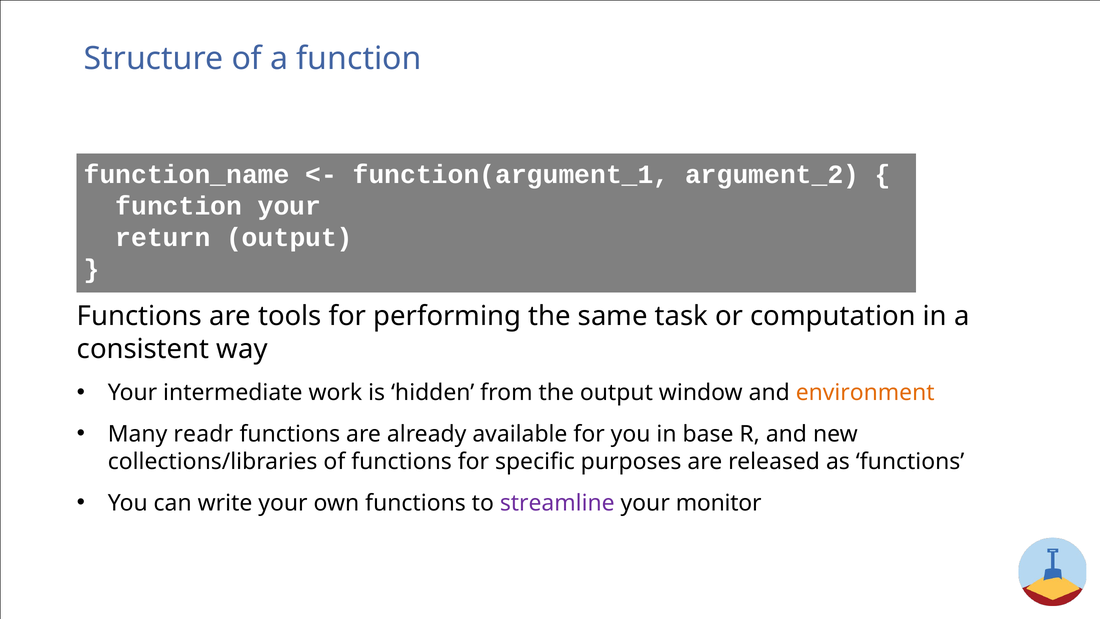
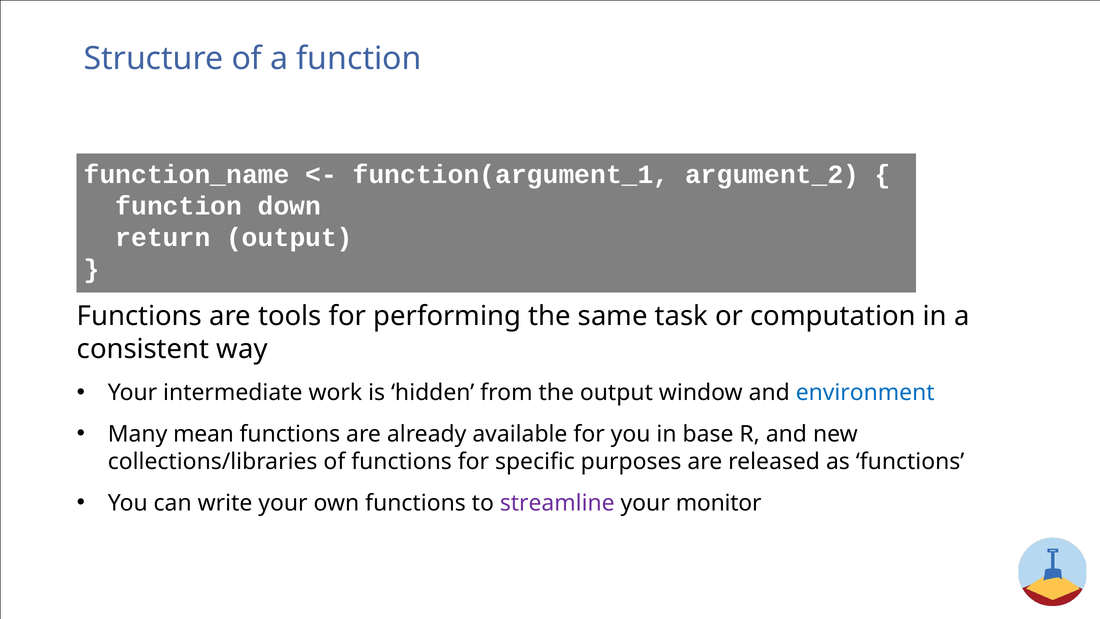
function your: your -> down (289, 206)
environment colour: orange -> blue (865, 393)
readr: readr -> mean (204, 434)
